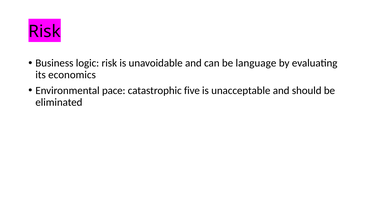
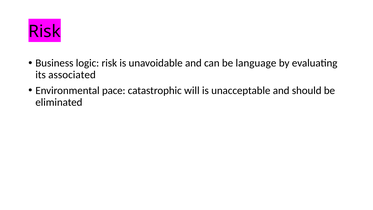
economics: economics -> associated (72, 75)
five: five -> will (192, 90)
